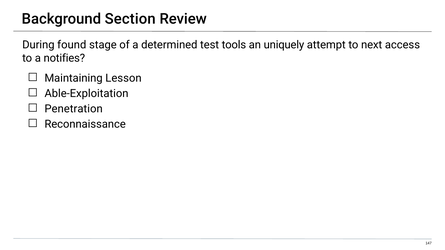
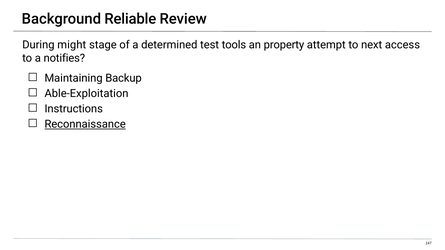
Section: Section -> Reliable (130, 19)
found: found -> might (72, 45)
uniquely: uniquely -> property (284, 45)
Lesson: Lesson -> Backup (124, 78)
Penetration: Penetration -> Instructions (74, 109)
Reconnaissance underline: none -> present (85, 124)
